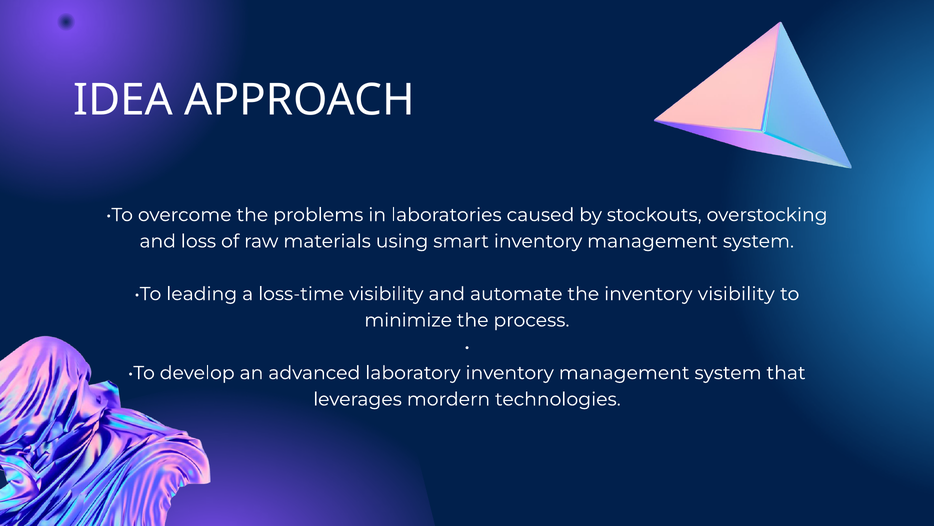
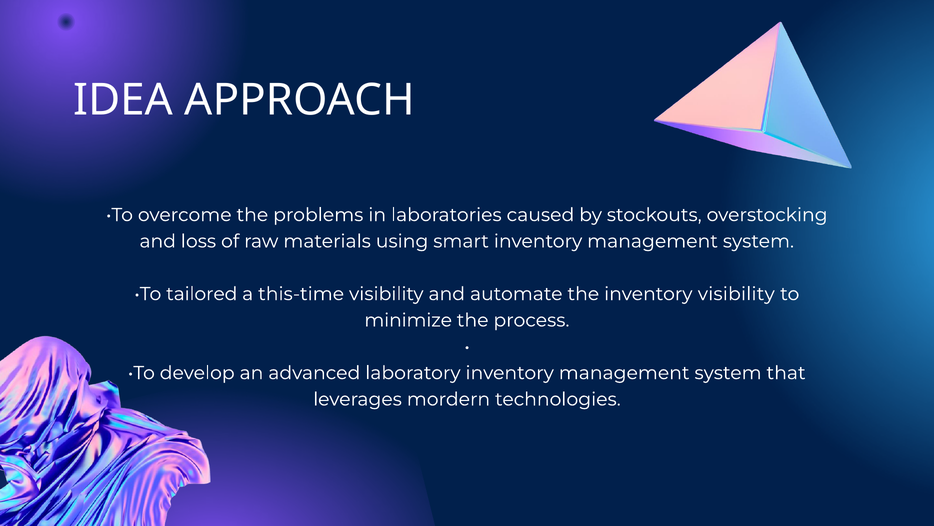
leading: leading -> tailored (202, 294)
loss-time: loss-time -> this-time (301, 294)
